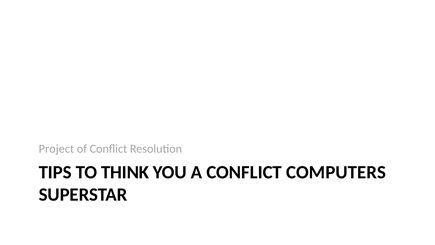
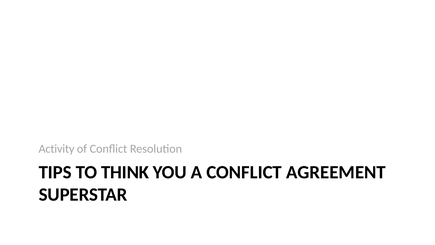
Project: Project -> Activity (56, 149)
COMPUTERS: COMPUTERS -> AGREEMENT (336, 172)
